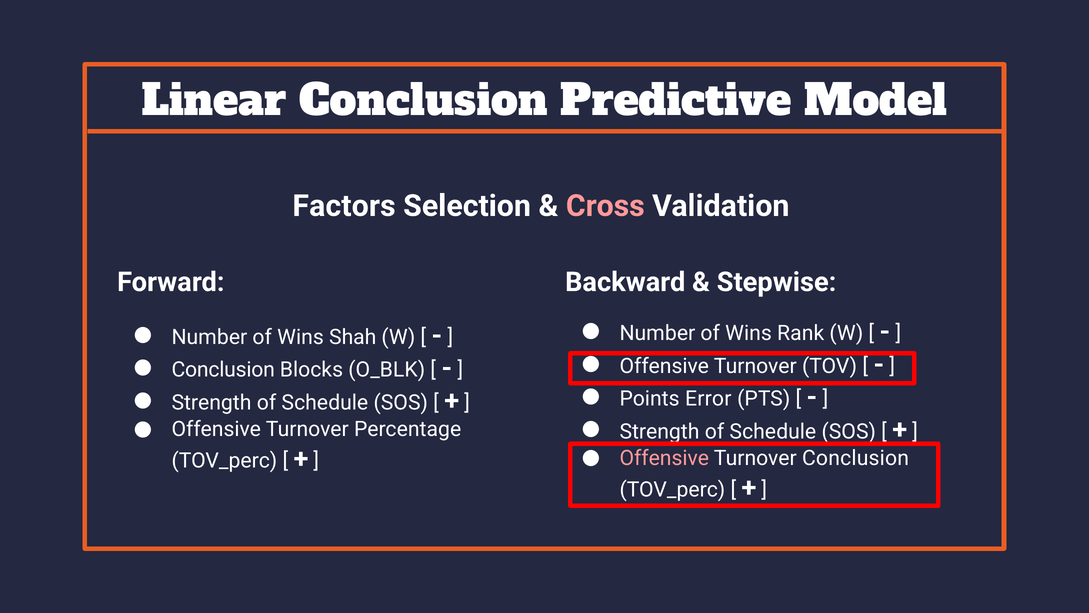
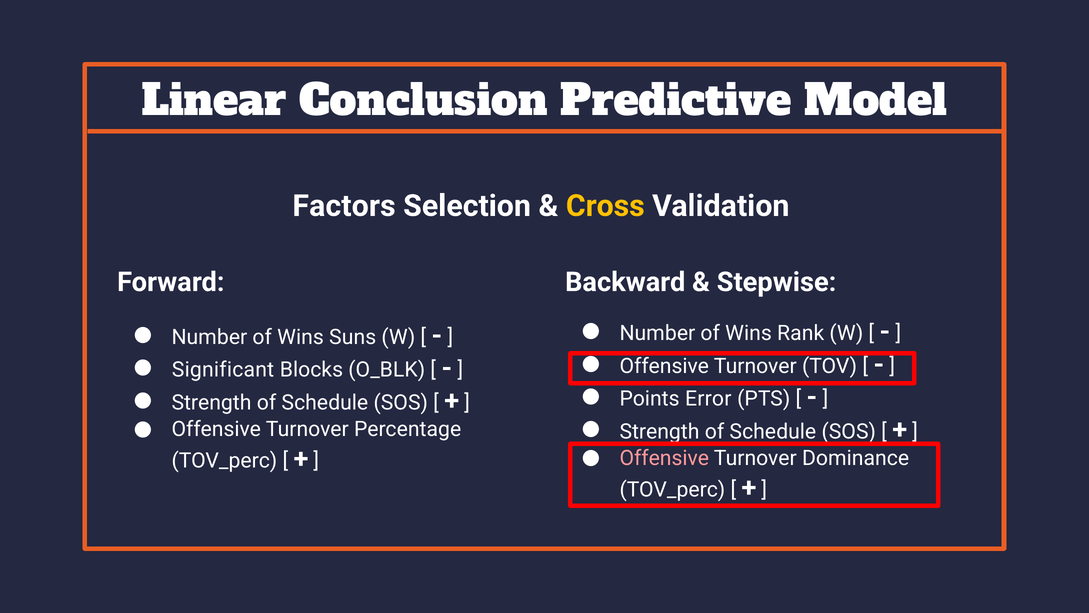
Cross colour: pink -> yellow (605, 206)
Shah: Shah -> Suns (353, 337)
Conclusion: Conclusion -> Significant (223, 370)
Turnover Conclusion: Conclusion -> Dominance (856, 458)
